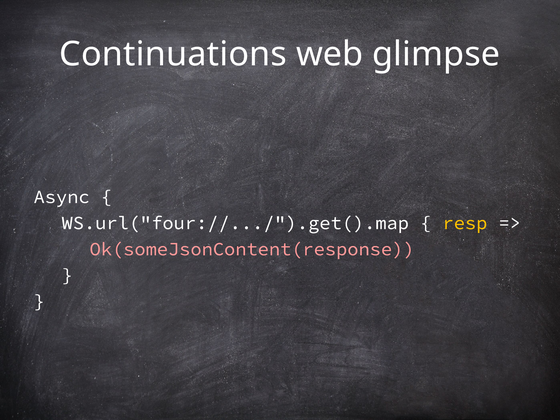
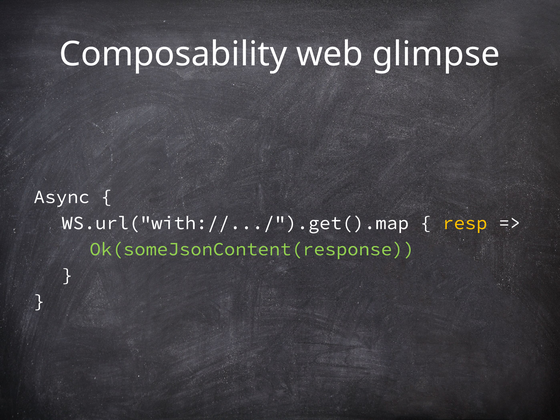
Continuations: Continuations -> Composability (173, 54)
WS.url("four://.../").get().map: WS.url("four://.../").get().map -> WS.url("with://.../").get().map (235, 223)
Ok(someJsonContent(response colour: pink -> light green (252, 249)
